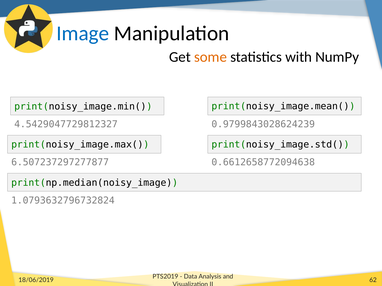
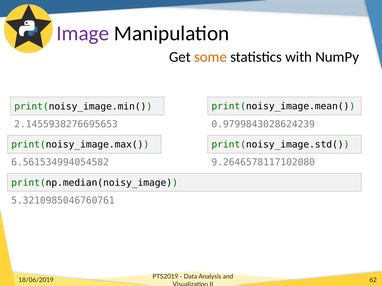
Image colour: blue -> purple (83, 33)
4.5429047729812327: 4.5429047729812327 -> 2.1455938276695653 (66, 124)
6.507237297277877: 6.507237297277877 -> 6.561534994054582 (60, 163)
0.6612658772094638: 0.6612658772094638 -> 9.2646578117102080 (263, 163)
1.0793632796732824: 1.0793632796732824 -> 5.3210985046760761 (63, 201)
